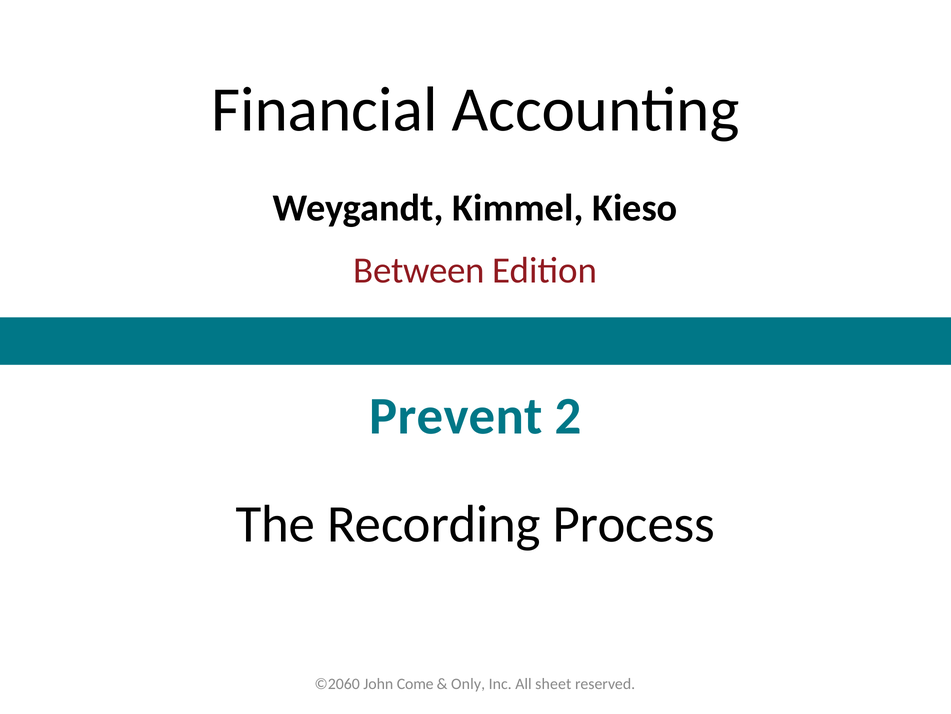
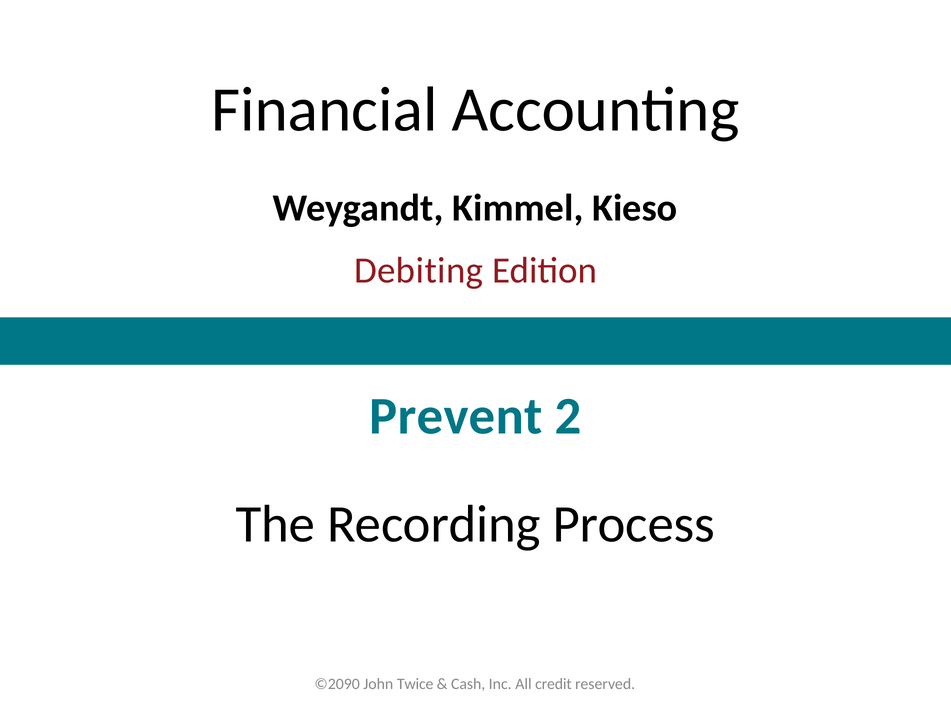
Between: Between -> Debiting (419, 270)
©2060: ©2060 -> ©2090 (337, 683)
Come: Come -> Twice (415, 683)
Only: Only -> Cash (468, 683)
sheet: sheet -> credit (553, 683)
